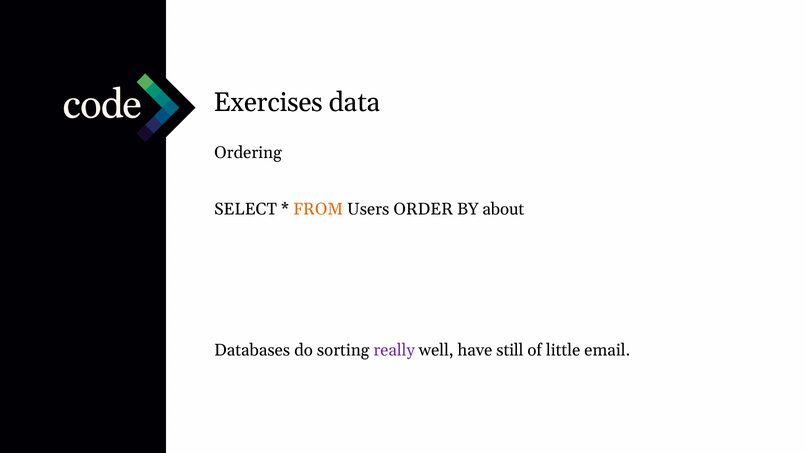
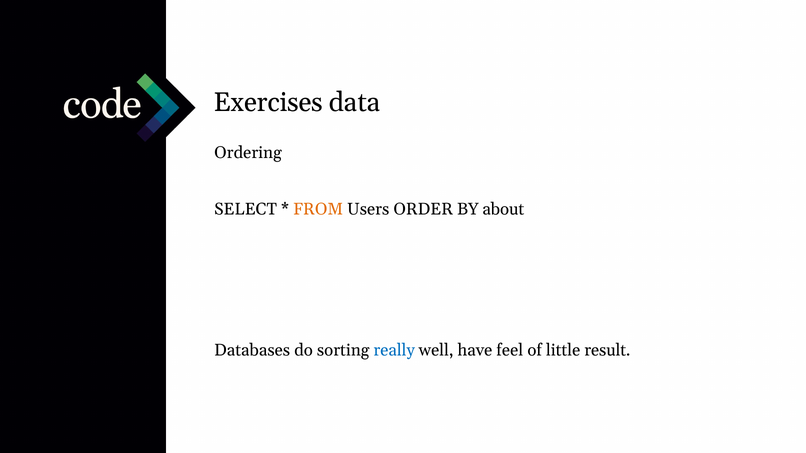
really colour: purple -> blue (394, 351)
still: still -> feel (510, 351)
email: email -> result (607, 351)
